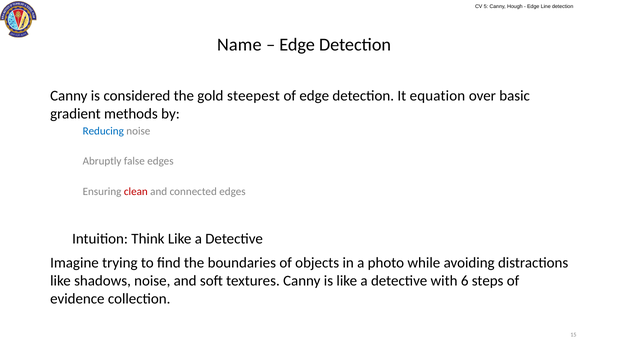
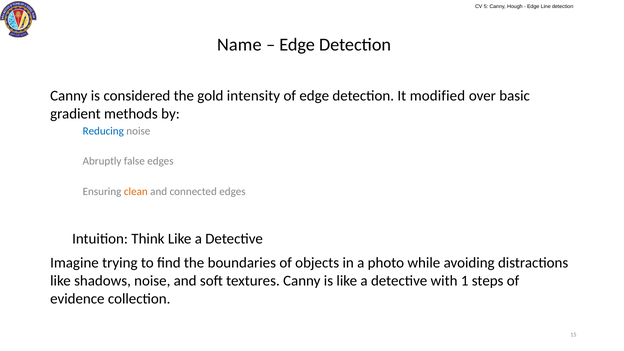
steepest: steepest -> intensity (253, 96)
equation: equation -> modified (437, 96)
clean colour: red -> orange (136, 192)
6: 6 -> 1 (465, 281)
